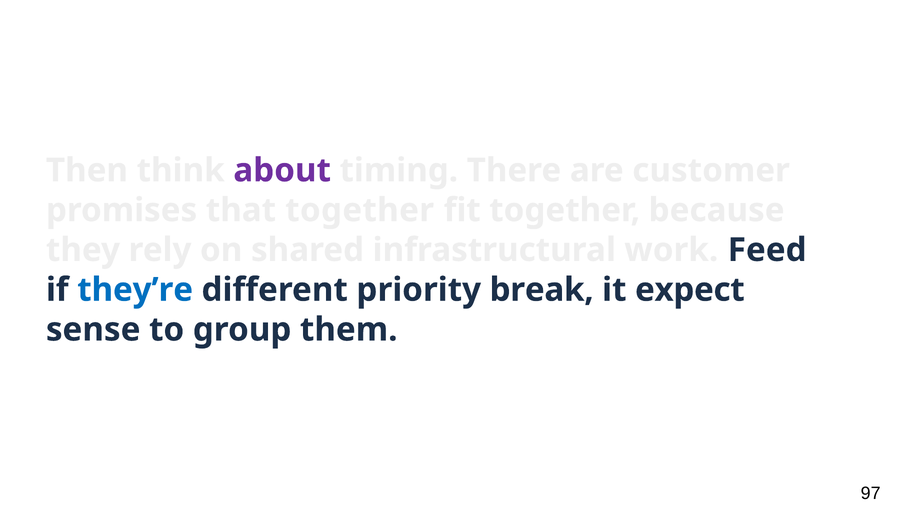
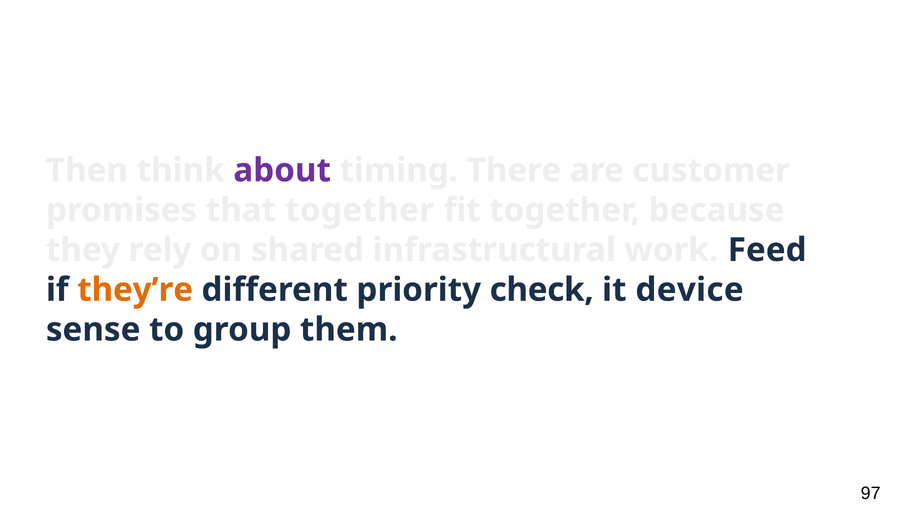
they’re colour: blue -> orange (135, 290)
break: break -> check (542, 290)
expect: expect -> device (690, 290)
